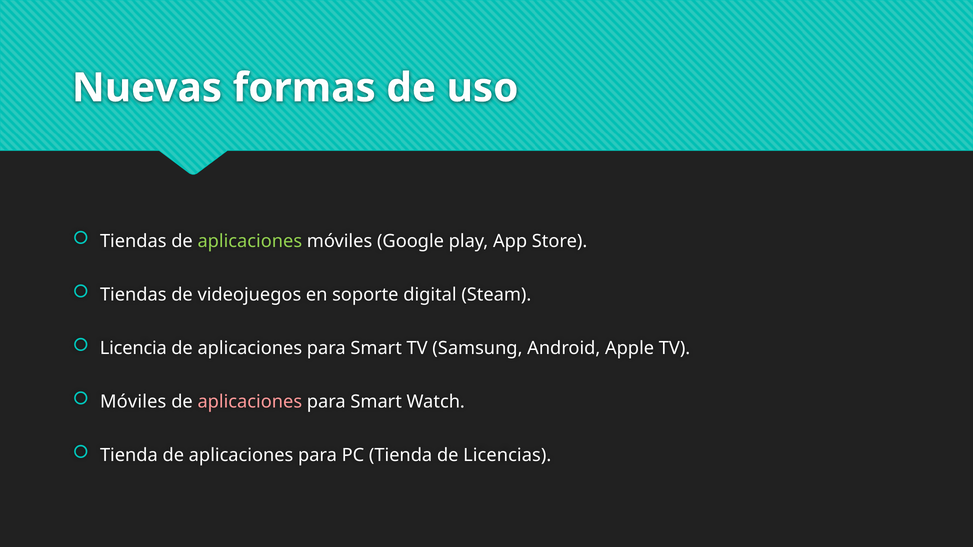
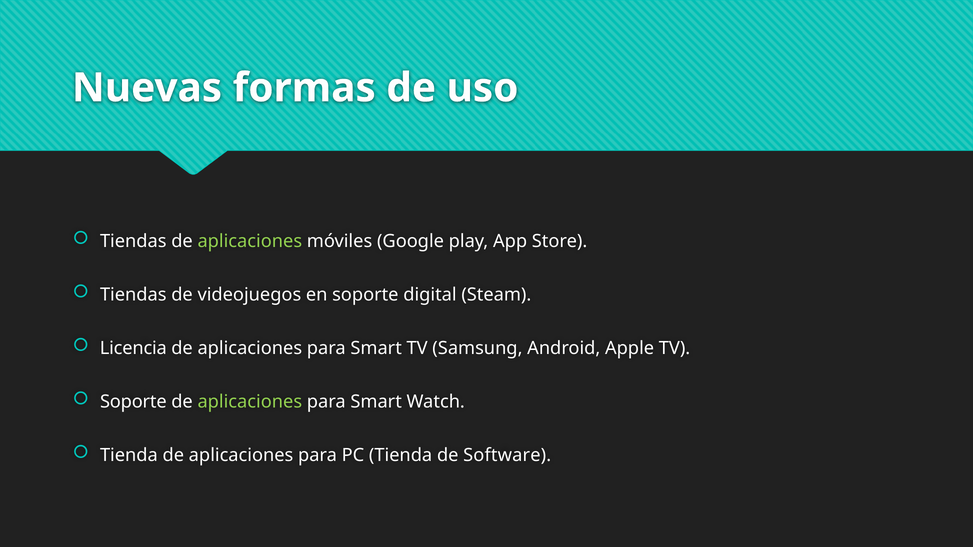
Móviles: Móviles -> Soporte (133, 402)
aplicaciones colour: pink -> light green (250, 402)
Licencias: Licencias -> Software (507, 455)
